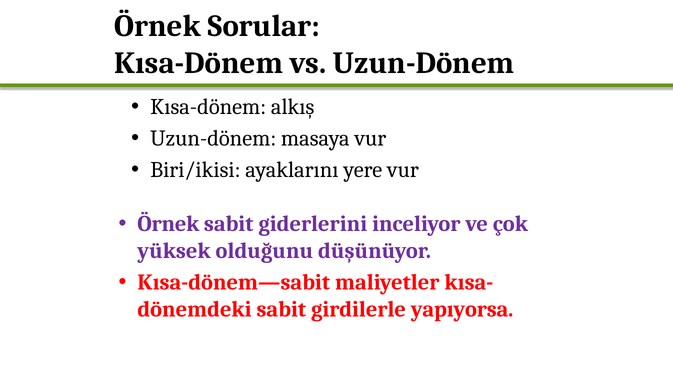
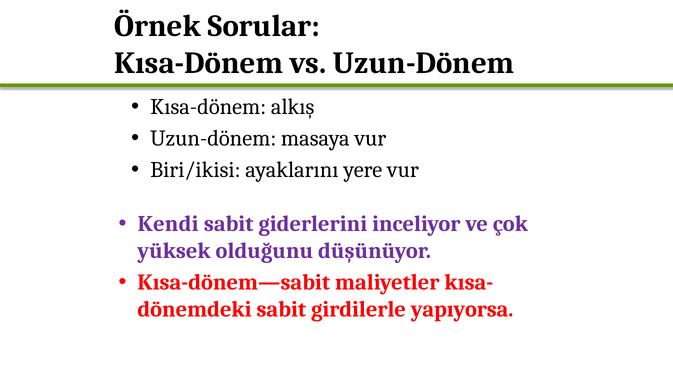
Örnek: Örnek -> Kendi (168, 224)
